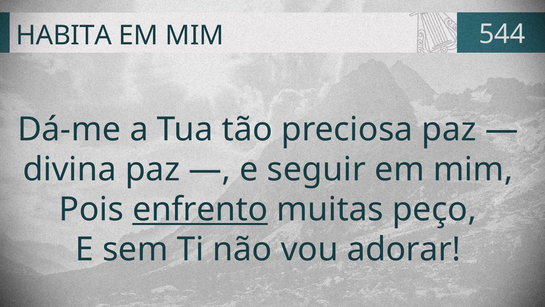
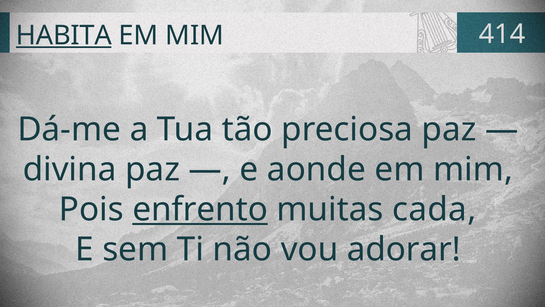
HABITA underline: none -> present (64, 35)
544: 544 -> 414 (502, 34)
seguir: seguir -> aonde (316, 169)
peço: peço -> cada (434, 209)
